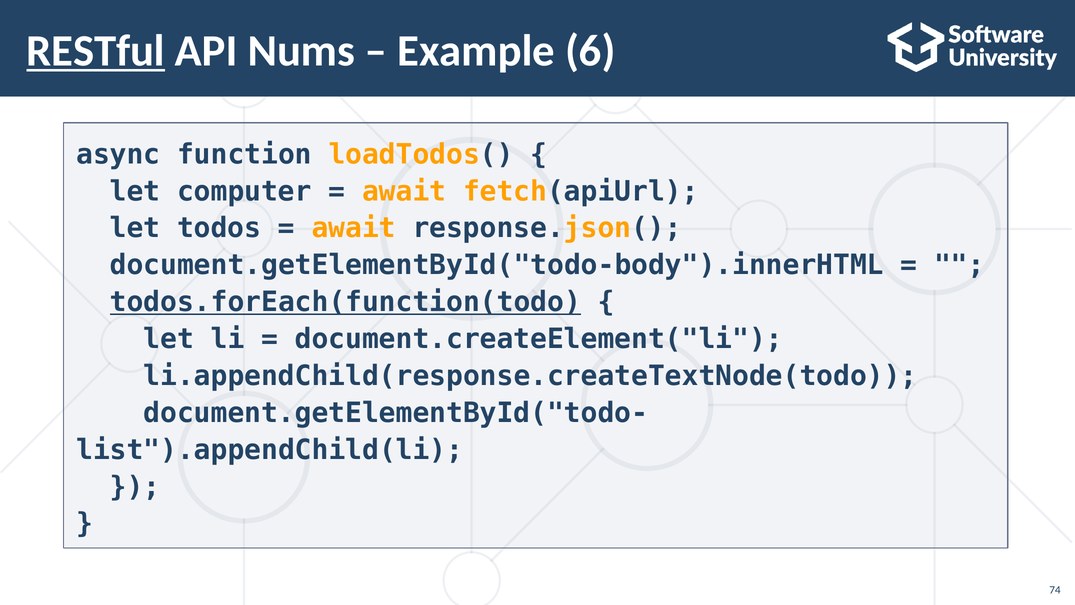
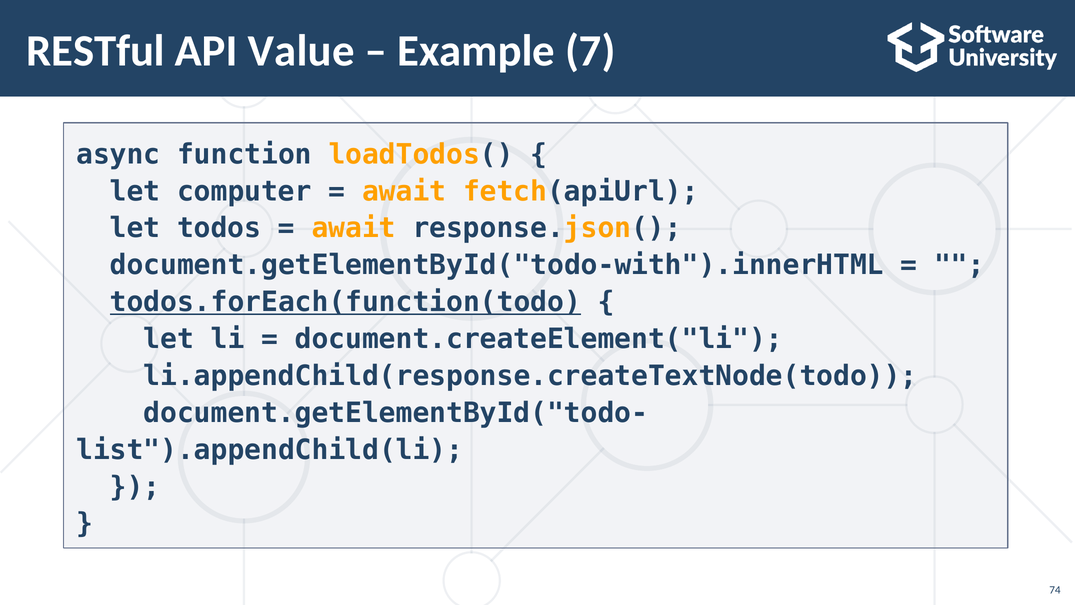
RESTful underline: present -> none (96, 51)
Nums: Nums -> Value (301, 51)
6: 6 -> 7 (590, 51)
document.getElementById("todo-body").innerHTML: document.getElementById("todo-body").innerHTML -> document.getElementById("todo-with").innerHTML (497, 265)
